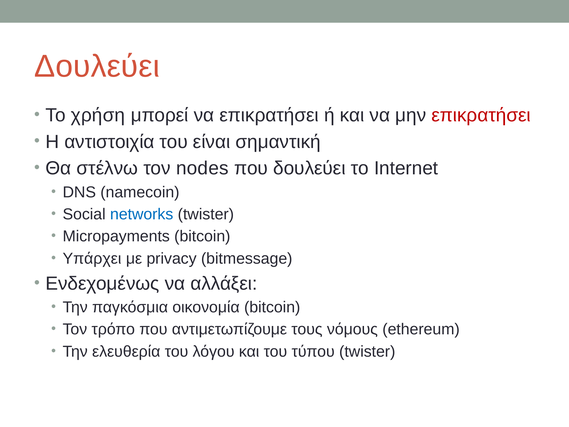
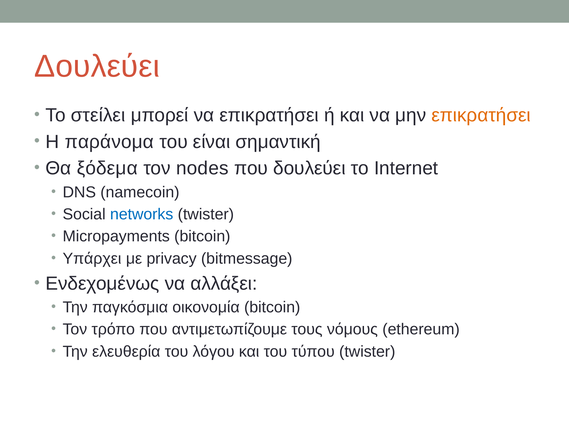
χρήση: χρήση -> στείλει (98, 115)
επικρατήσει colour: red -> orange (481, 115)
αντιστοιχία: αντιστοιχία -> παράνομα (109, 142)
στέλνω: στέλνω -> ξόδεμα (107, 168)
